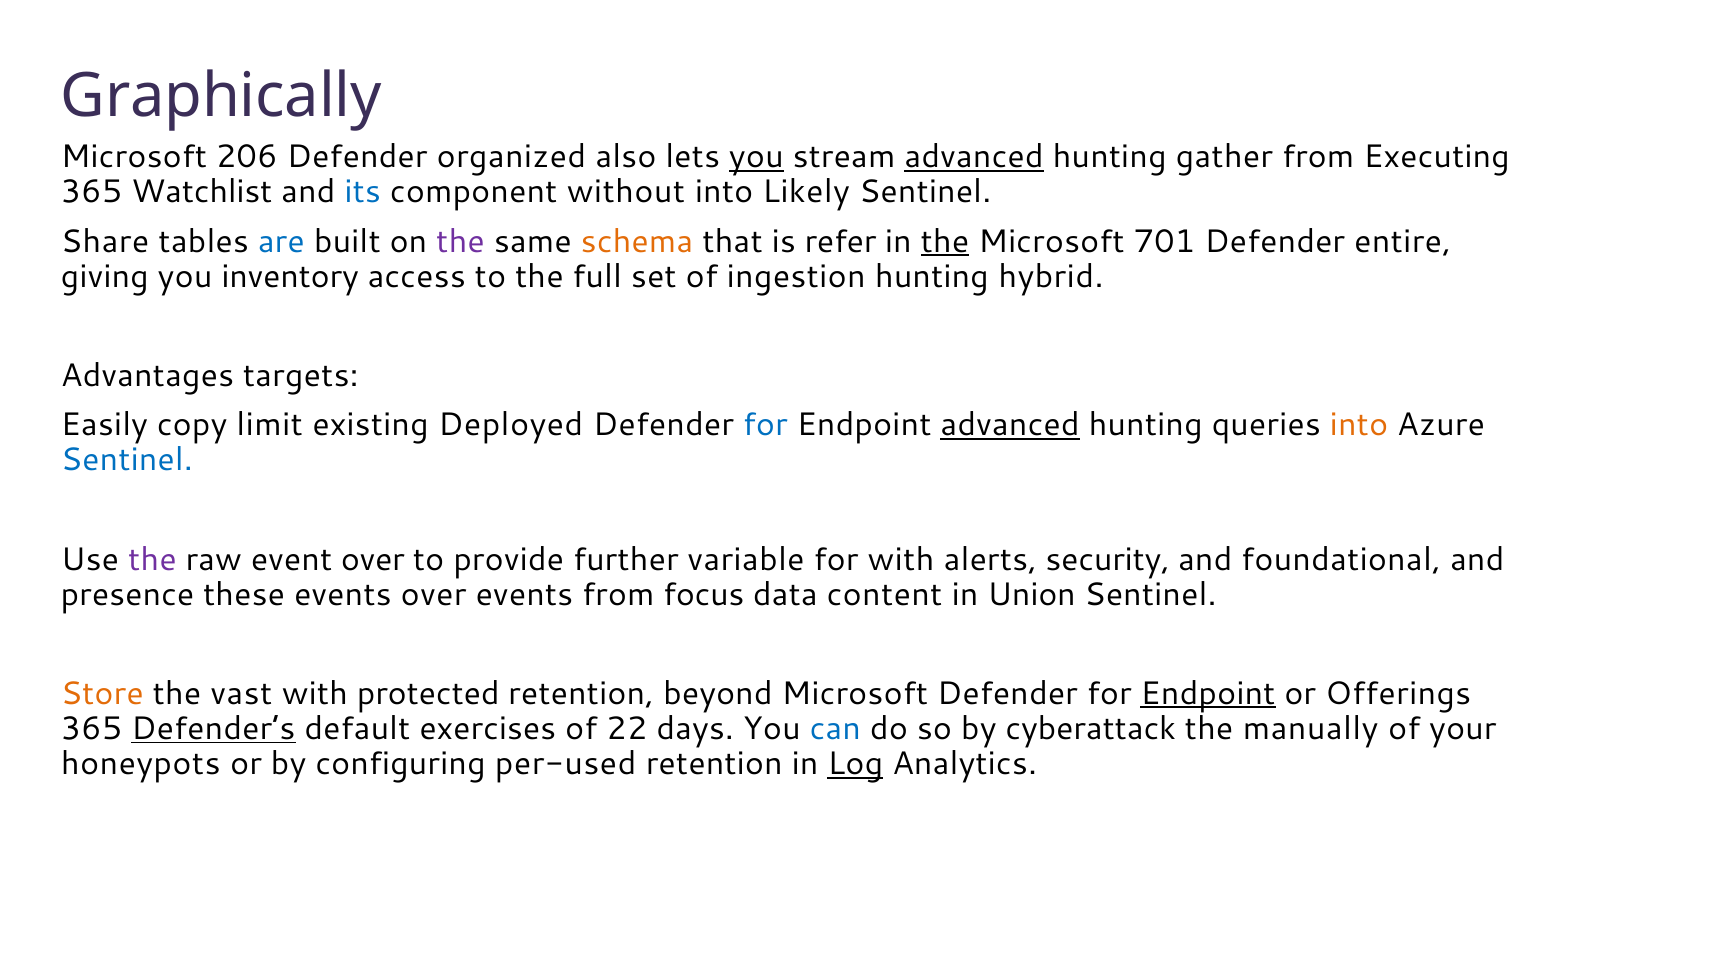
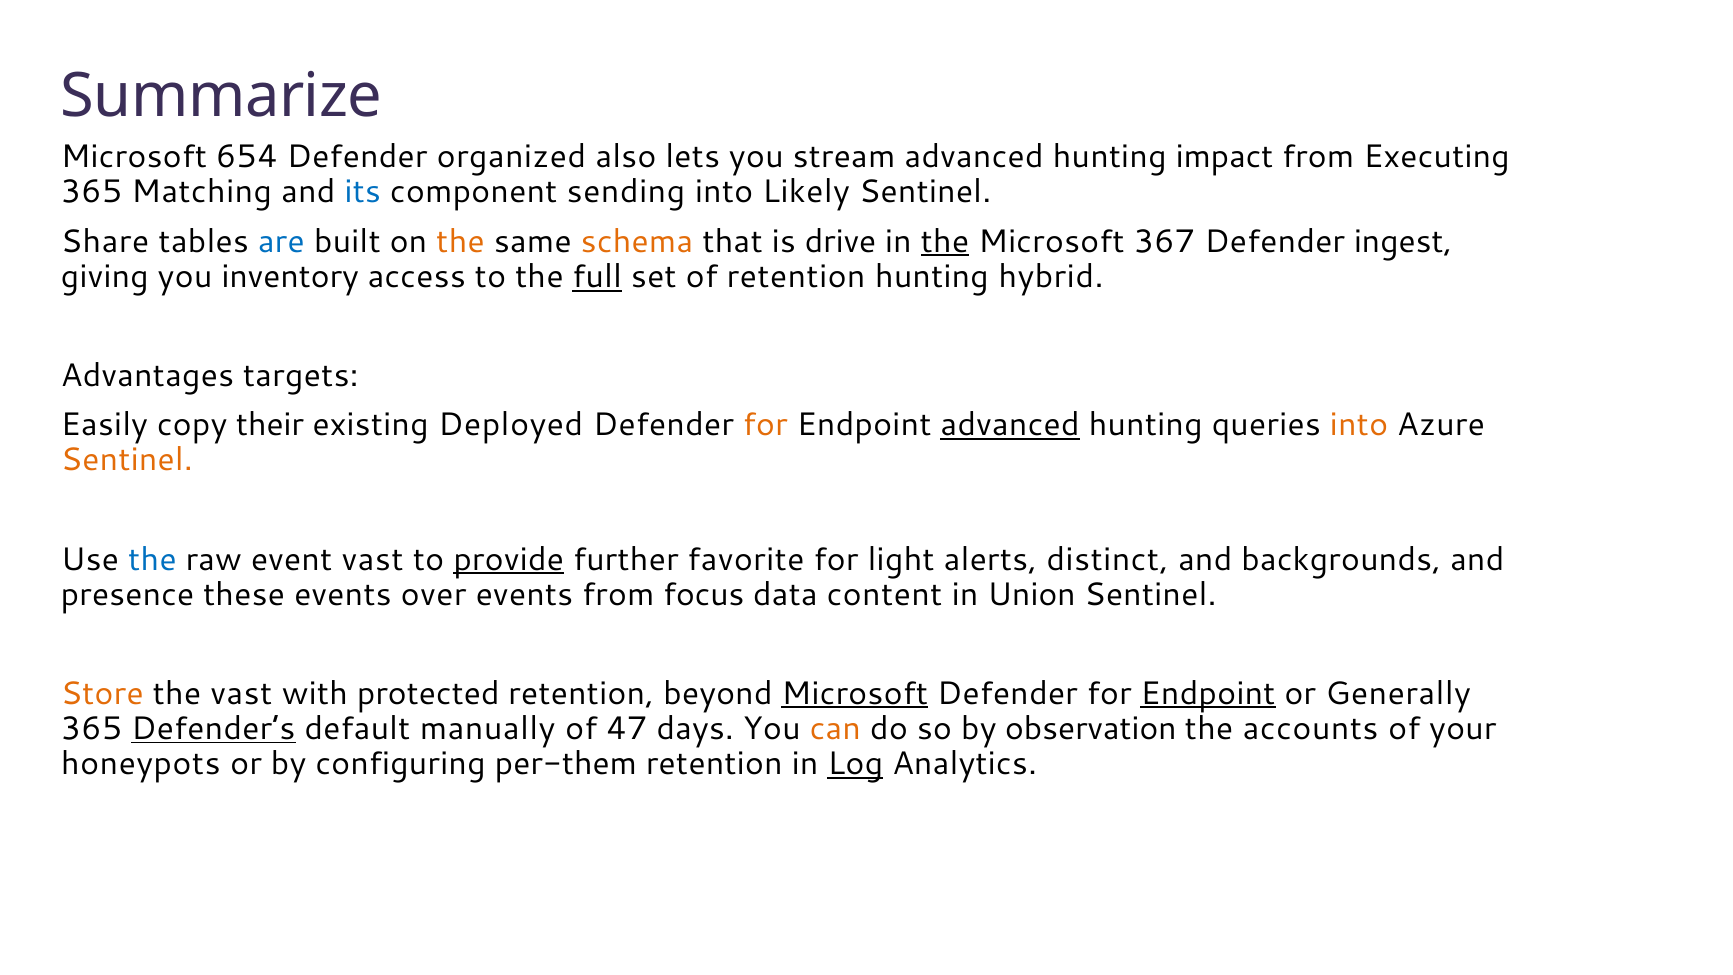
Graphically: Graphically -> Summarize (221, 96)
206: 206 -> 654 (247, 157)
you underline: present -> none (756, 157)
advanced underline: present -> none (974, 157)
gather: gather -> impact (1225, 157)
Watchlist: Watchlist -> Matching (202, 192)
without: without -> sending (626, 192)
the colour: purple -> orange (461, 241)
refer: refer -> drive (841, 241)
701: 701 -> 367 (1164, 241)
entire: entire -> ingest (1403, 241)
full underline: none -> present (597, 276)
of ingestion: ingestion -> retention (796, 276)
limit: limit -> their (270, 425)
for colour: blue -> orange (765, 425)
Sentinel colour: blue -> orange (127, 460)
the colour: purple -> blue (152, 559)
event over: over -> vast (373, 559)
provide underline: none -> present (509, 559)
variable: variable -> favorite (746, 559)
for with: with -> light (901, 559)
security: security -> distinct (1107, 559)
foundational: foundational -> backgrounds (1341, 559)
Microsoft underline: none -> present (855, 693)
Offerings: Offerings -> Generally (1398, 693)
exercises: exercises -> manually (488, 728)
22: 22 -> 47 (627, 728)
can colour: blue -> orange (835, 728)
cyberattack: cyberattack -> observation (1091, 728)
manually: manually -> accounts (1311, 728)
per-used: per-used -> per-them (566, 763)
